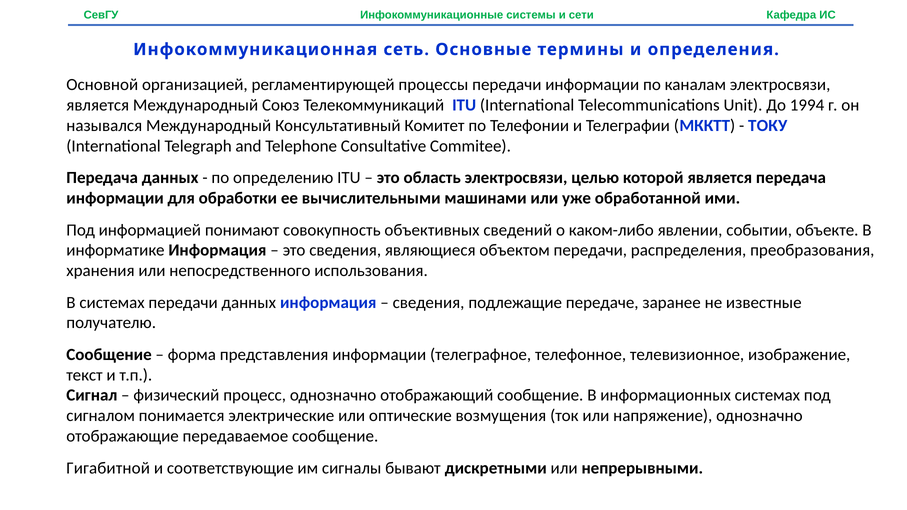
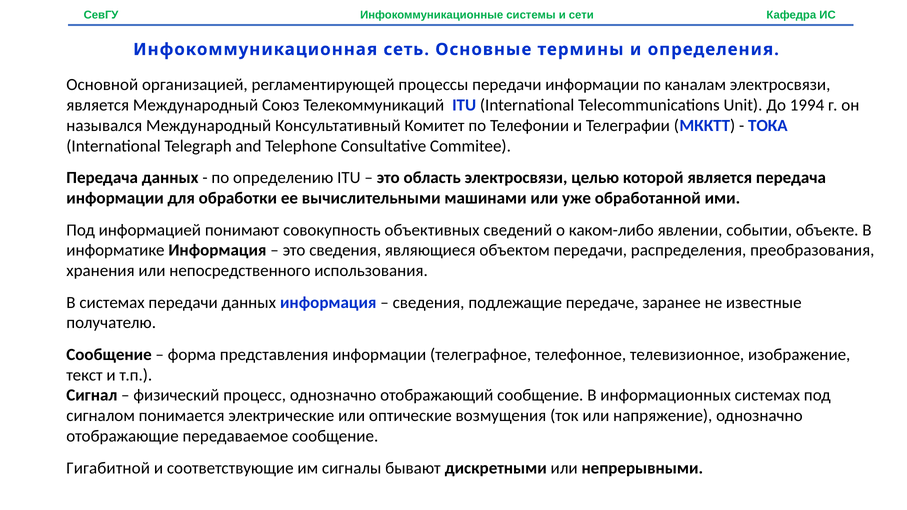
ТОКУ: ТОКУ -> ТОКА (768, 126)
